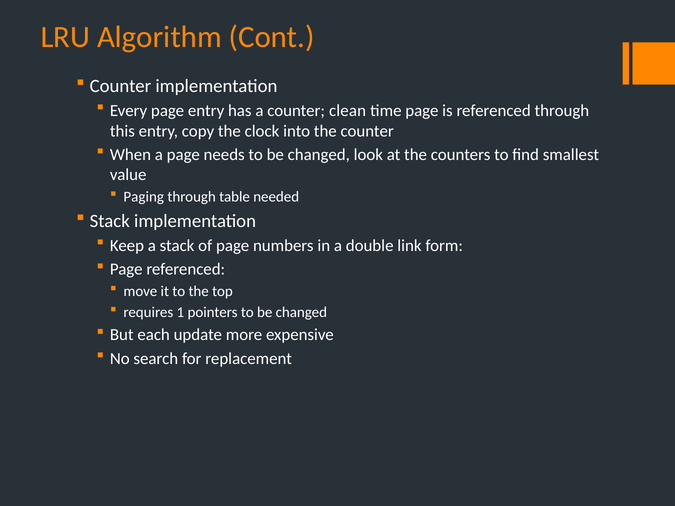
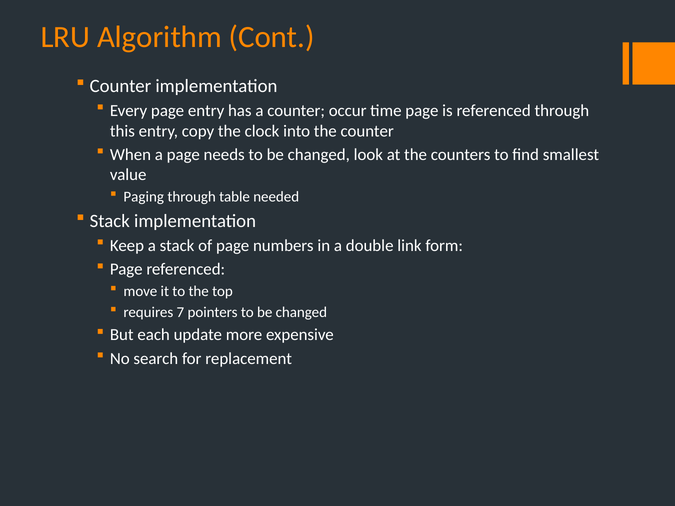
clean: clean -> occur (348, 111)
1: 1 -> 7 (180, 312)
